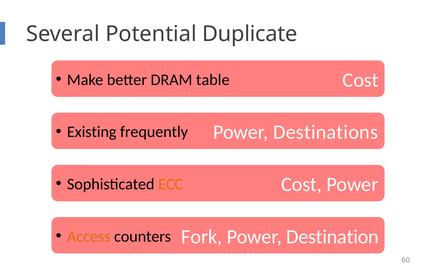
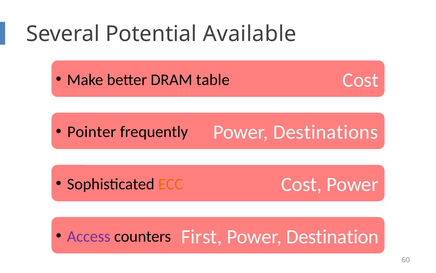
Duplicate: Duplicate -> Available (250, 34)
Existing: Existing -> Pointer (92, 132)
Access colour: orange -> purple (89, 236)
Fork: Fork -> First (202, 236)
